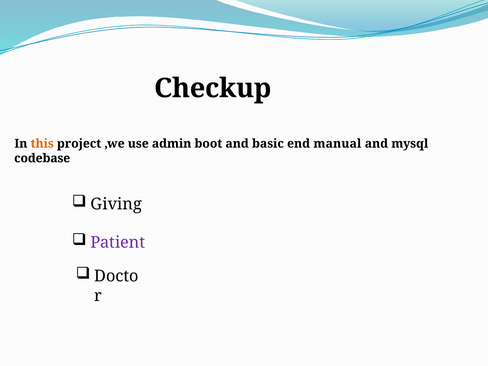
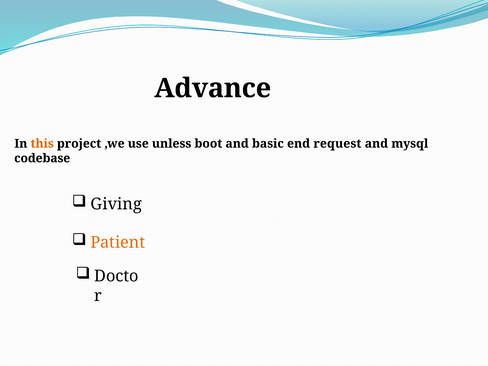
Checkup: Checkup -> Advance (213, 88)
admin: admin -> unless (172, 144)
manual: manual -> request (337, 144)
Patient colour: purple -> orange (118, 242)
